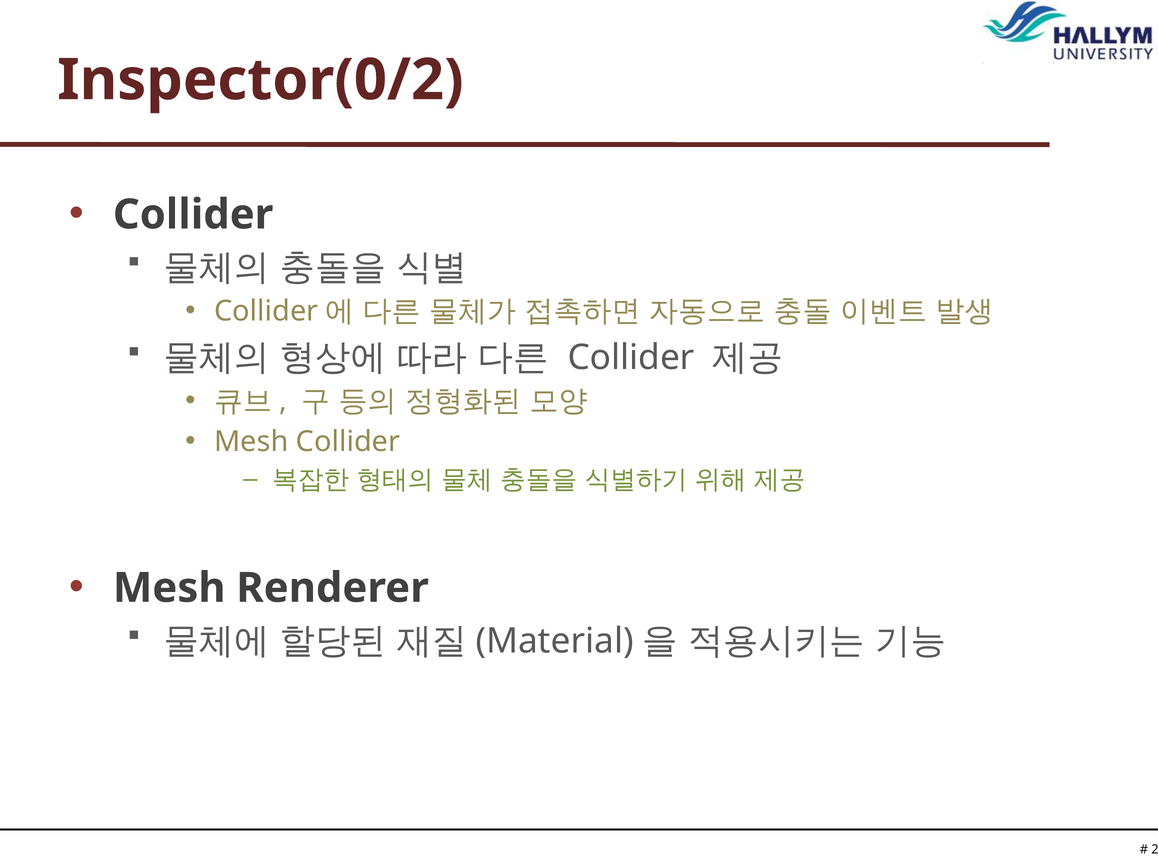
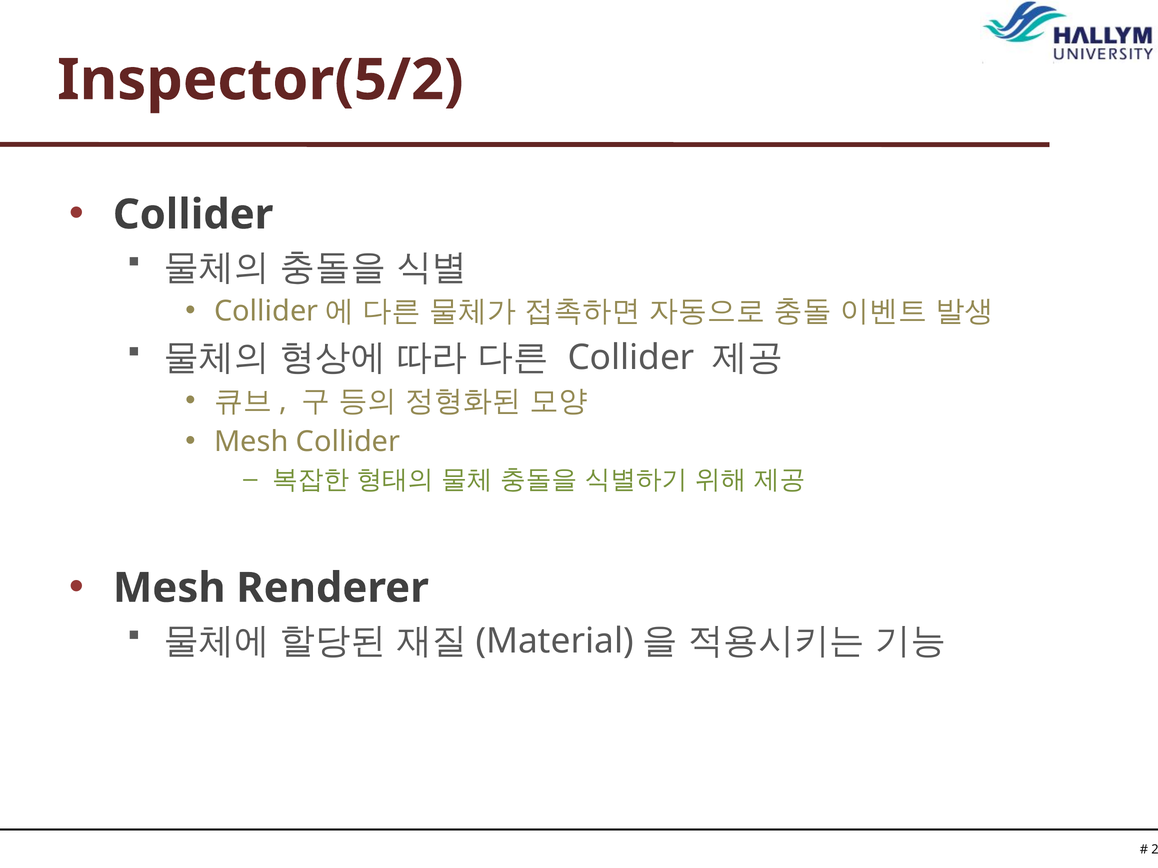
Inspector(0/2: Inspector(0/2 -> Inspector(5/2 (260, 80)
